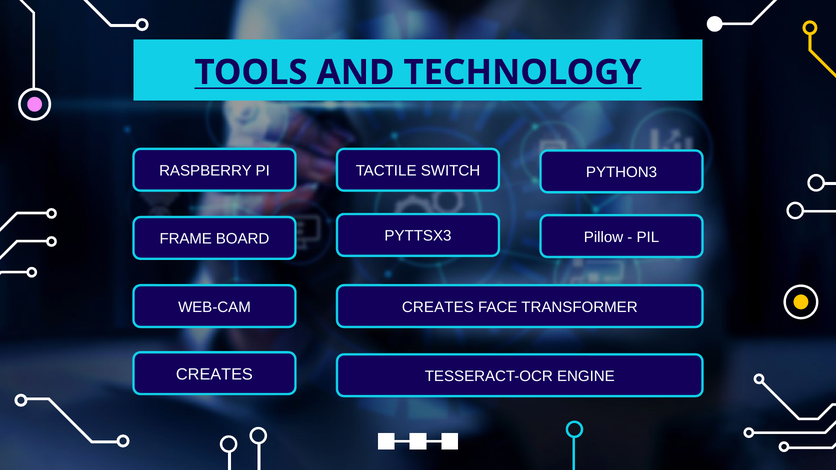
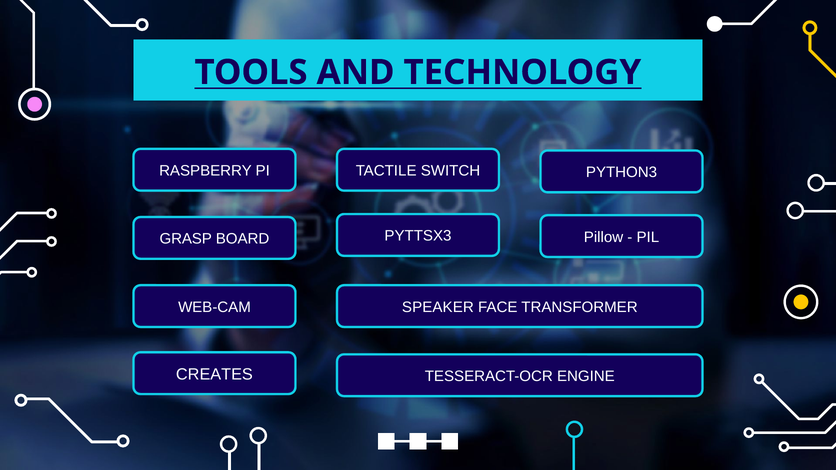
FRAME: FRAME -> GRASP (186, 239)
CREATES: CREATES -> SPEAKER (438, 307)
